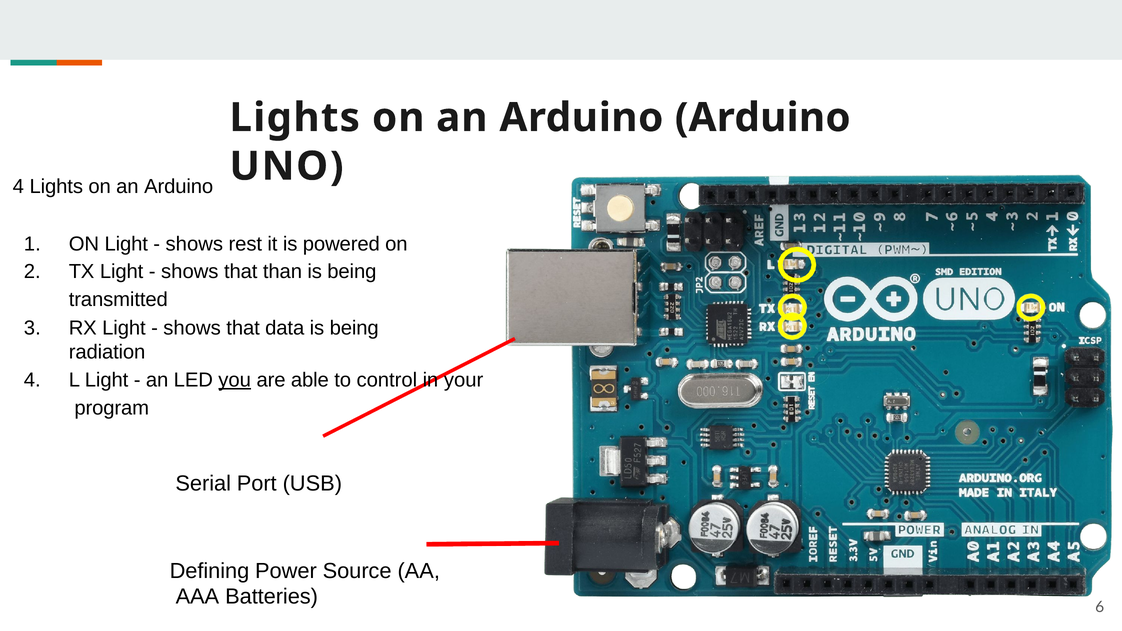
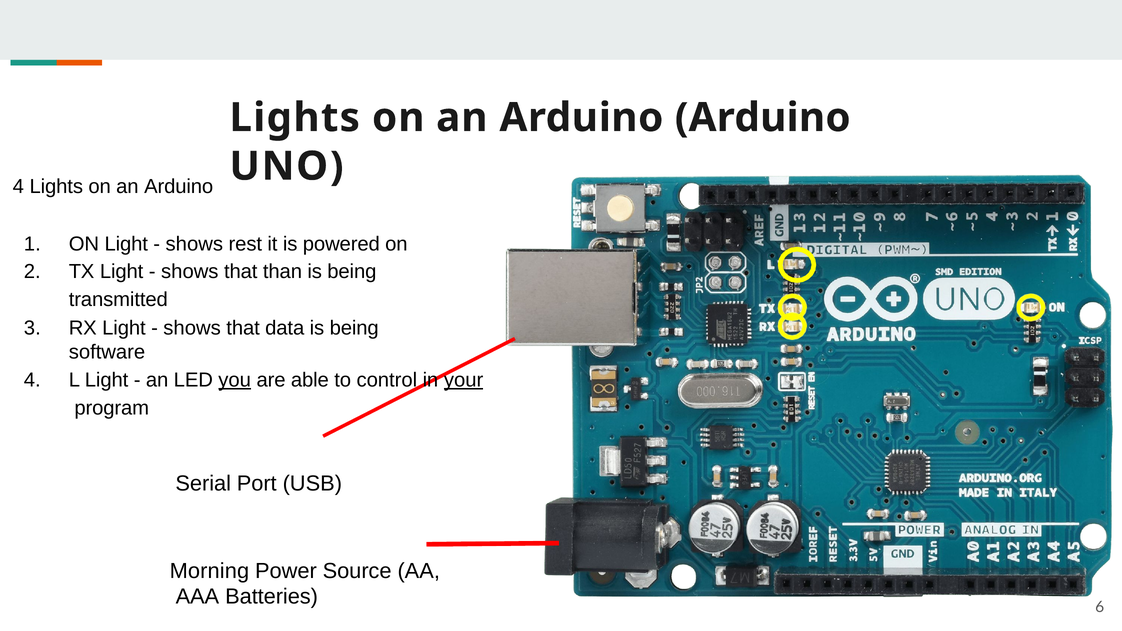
radiation: radiation -> software (107, 352)
your underline: none -> present (464, 380)
Defining: Defining -> Morning (209, 571)
